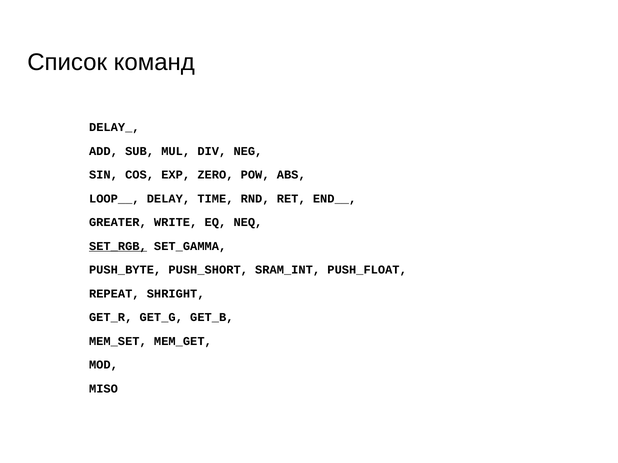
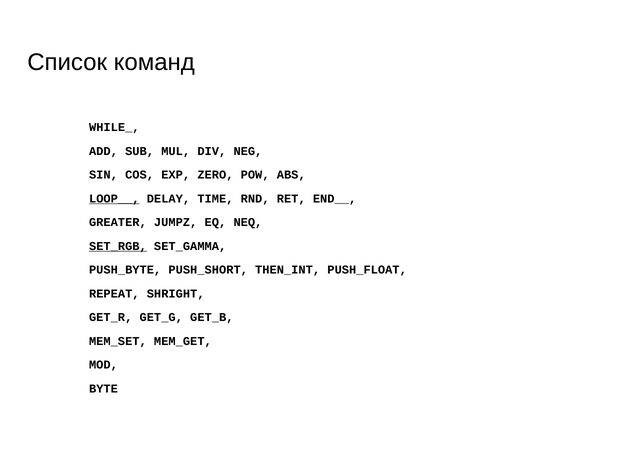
DELAY_: DELAY_ -> WHILE_ (114, 127)
LOOP__ underline: none -> present (114, 199)
WRITE: WRITE -> JUMPZ (176, 223)
SRAM_INT: SRAM_INT -> THEN_INT (288, 270)
MISO: MISO -> BYTE (103, 389)
